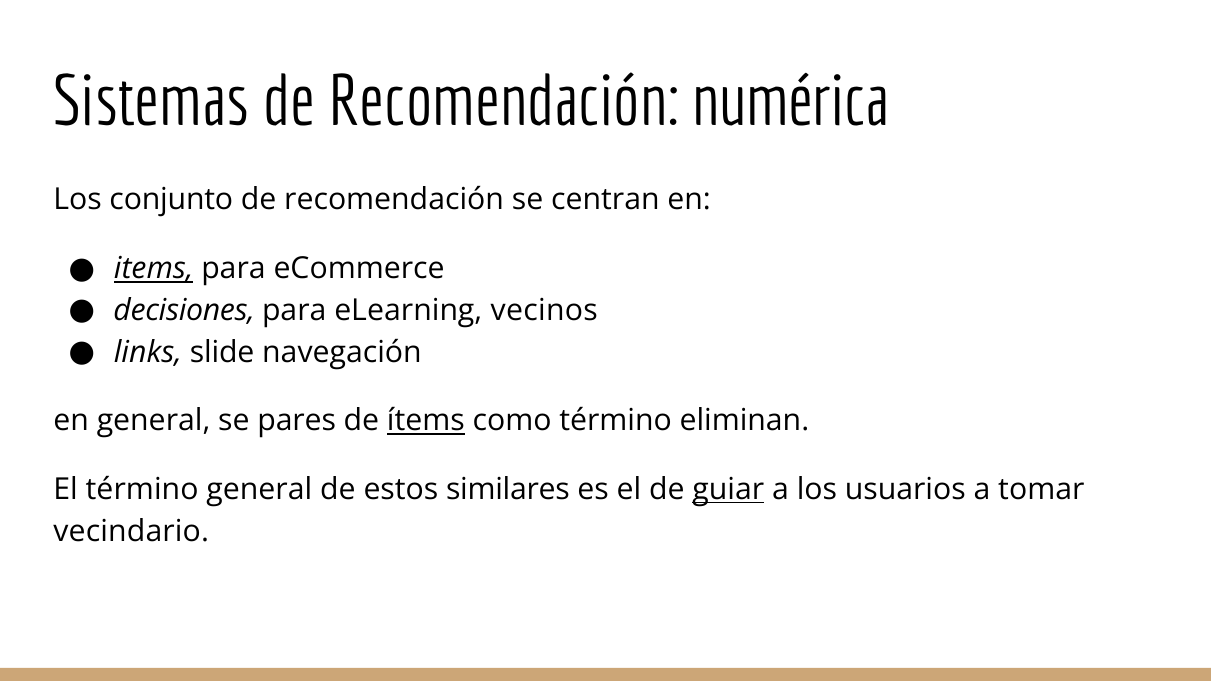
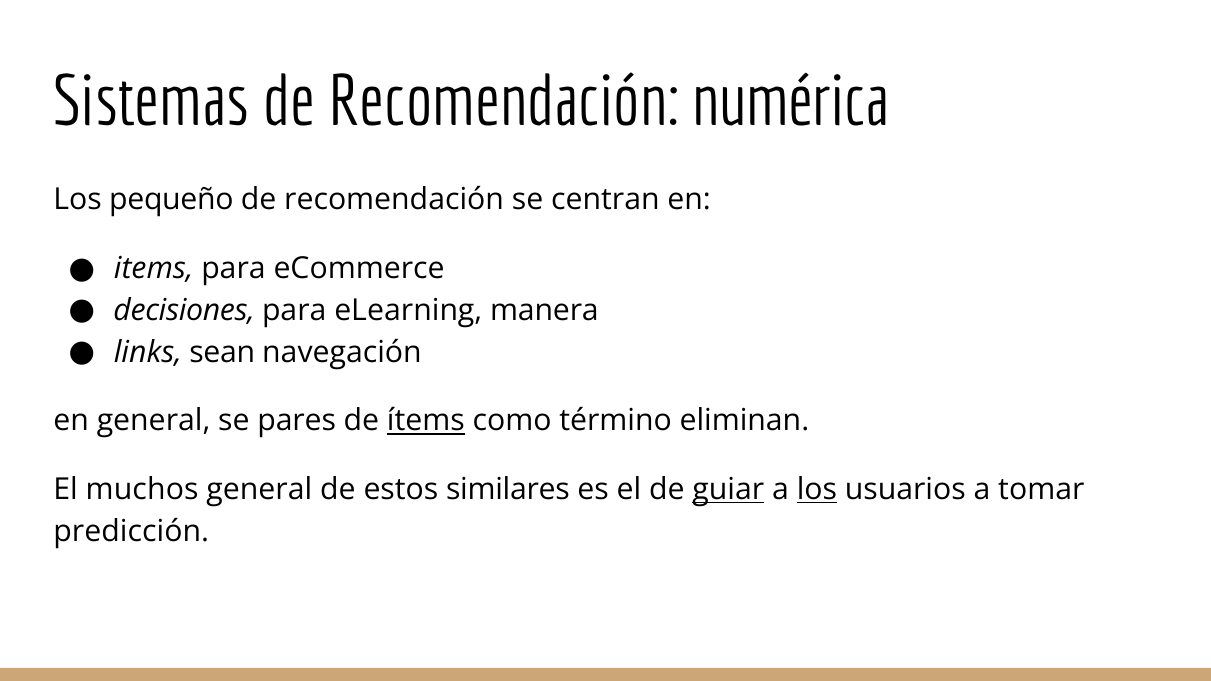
conjunto: conjunto -> pequeño (171, 200)
items underline: present -> none (154, 269)
vecinos: vecinos -> manera (544, 310)
slide: slide -> sean (222, 352)
El término: término -> muchos (142, 490)
los underline: none -> present (817, 490)
vecindario: vecindario -> predicción (131, 531)
